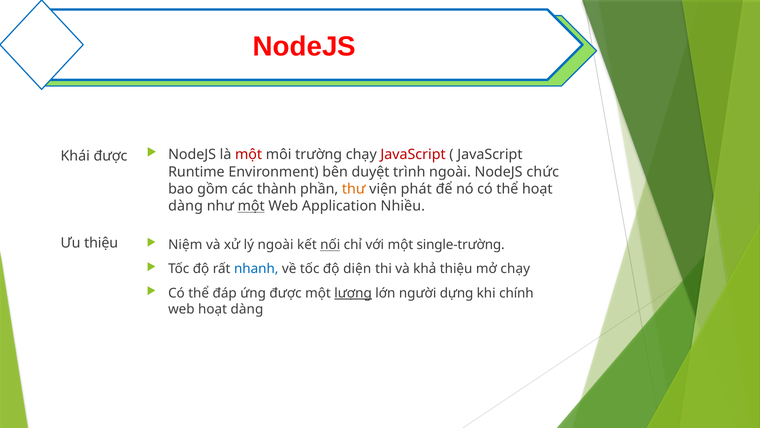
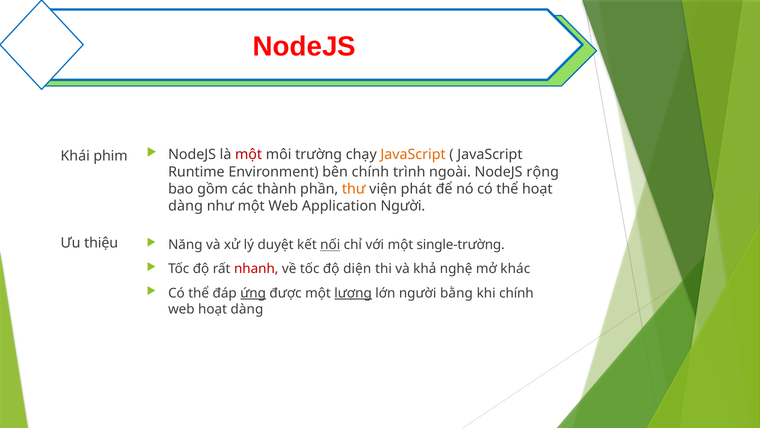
JavaScript colour: red -> orange (413, 155)
Khái được: được -> phim (111, 156)
bên duyệt: duyệt -> chính (370, 172)
chức: chức -> rộng (543, 172)
một underline: present -> none (251, 206)
Application Nhiều: Nhiều -> Người (403, 206)
Niệm: Niệm -> Năng (185, 245)
lý ngoài: ngoài -> duyệt (276, 245)
nhanh colour: blue -> red (256, 269)
khả thiệu: thiệu -> nghệ (456, 269)
mở chạy: chạy -> khác (515, 269)
ứng underline: none -> present (253, 293)
dựng: dựng -> bằng (456, 293)
